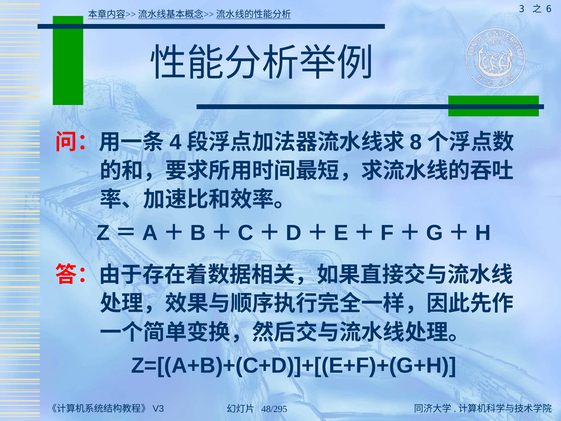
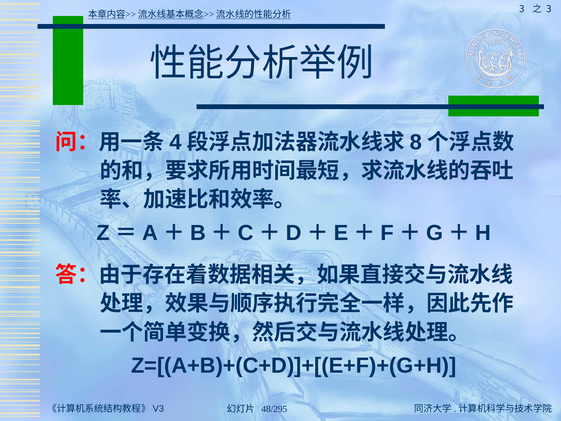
6: 6 -> 3 (549, 9)
